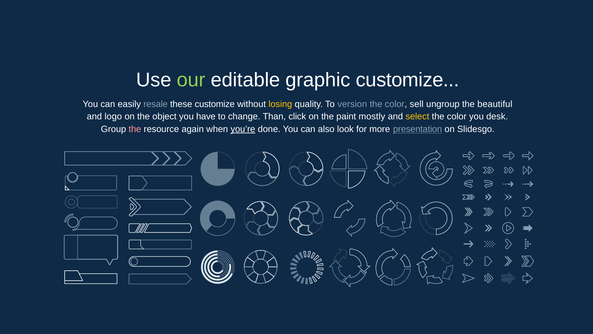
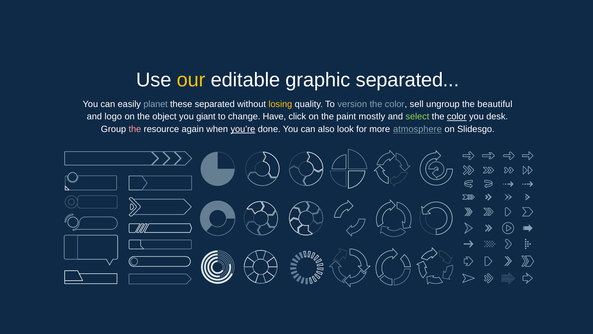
our colour: light green -> yellow (191, 80)
graphic customize: customize -> separated (408, 80)
resale: resale -> planet (156, 104)
these customize: customize -> separated (215, 104)
have: have -> giant (206, 117)
Than: Than -> Have (274, 117)
select colour: yellow -> light green (417, 117)
color underline: none -> present (457, 117)
presentation: presentation -> atmosphere (417, 129)
